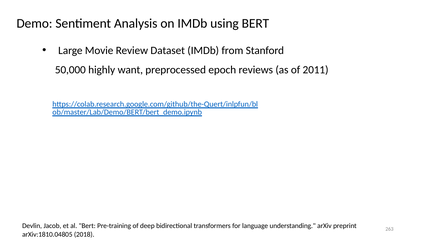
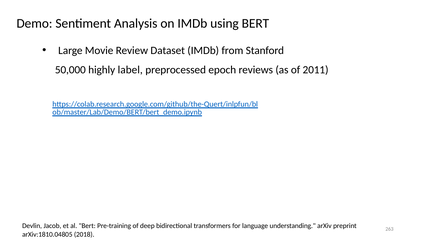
want: want -> label (130, 70)
